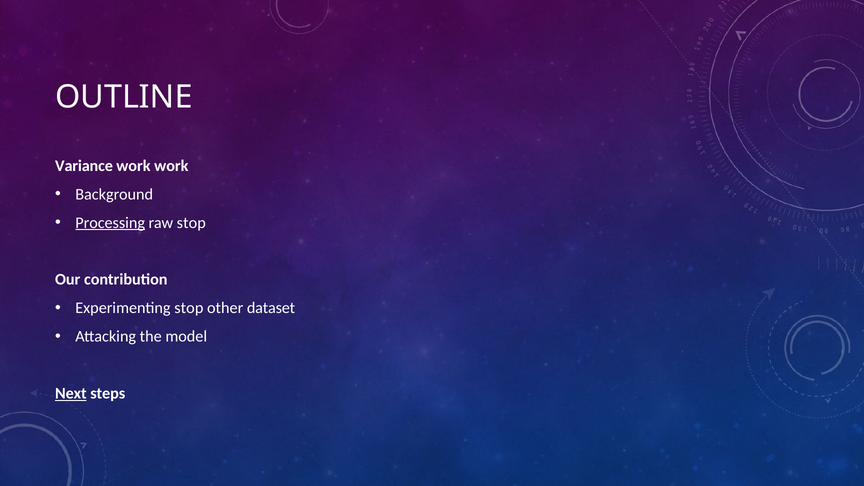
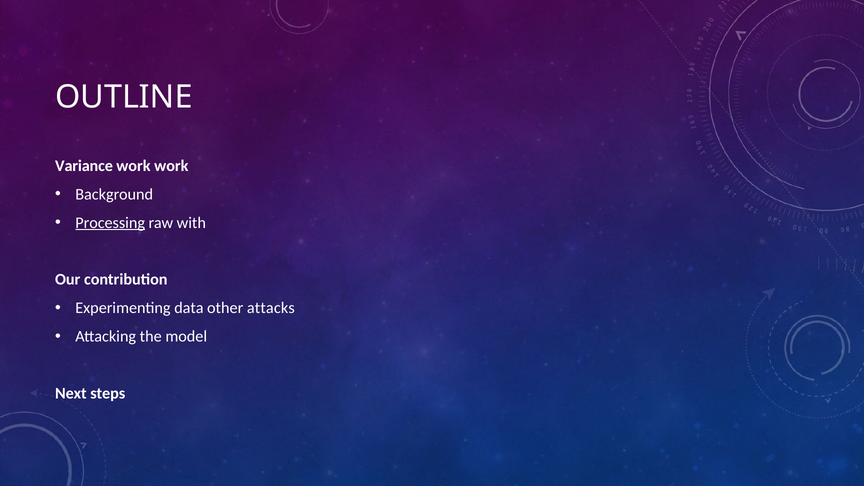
raw stop: stop -> with (191, 223)
Experimenting stop: stop -> data (189, 308)
dataset: dataset -> attacks (271, 308)
Next underline: present -> none (71, 393)
